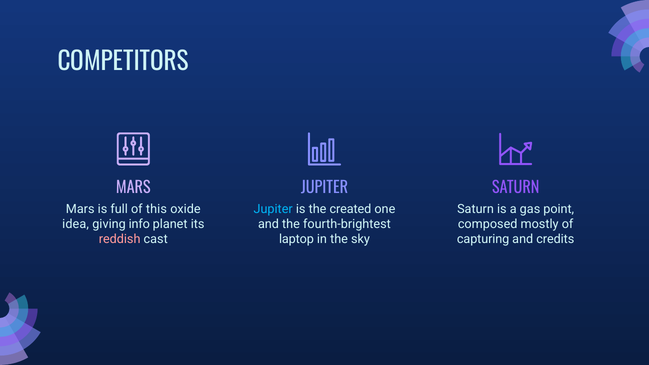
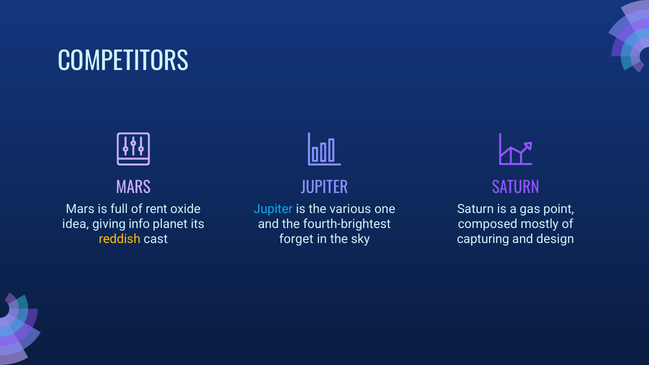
this: this -> rent (157, 209)
created: created -> various (350, 209)
reddish colour: pink -> yellow (120, 239)
laptop: laptop -> forget (296, 239)
credits: credits -> design (555, 239)
